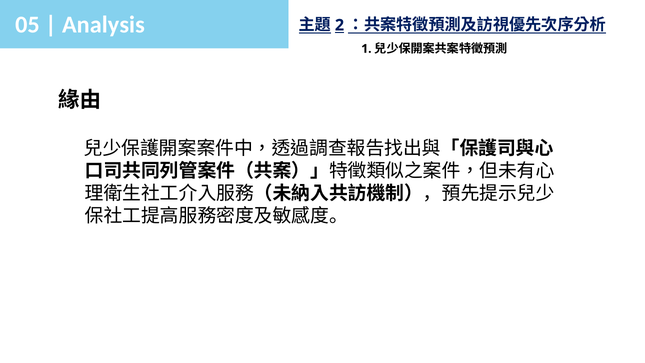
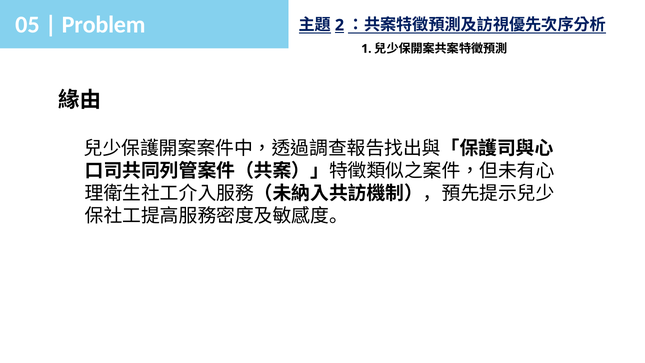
Analysis: Analysis -> Problem (104, 25)
